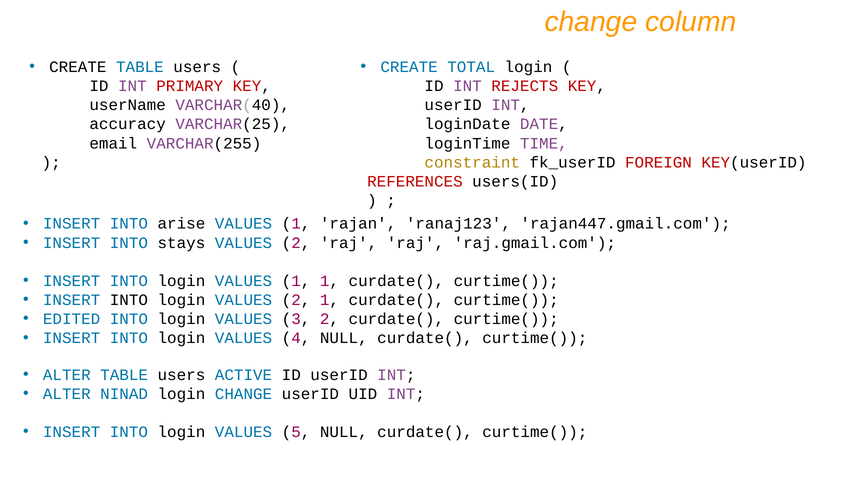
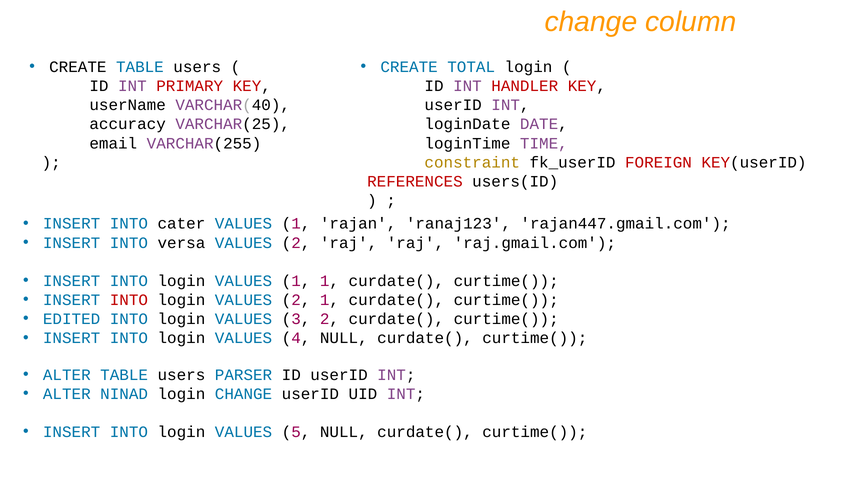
REJECTS: REJECTS -> HANDLER (525, 86)
arise: arise -> cater (181, 224)
stays: stays -> versa (181, 243)
INTO colour: black -> red (129, 300)
ACTIVE: ACTIVE -> PARSER (244, 375)
